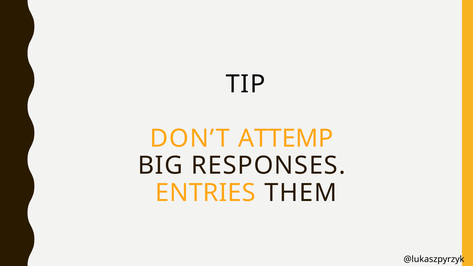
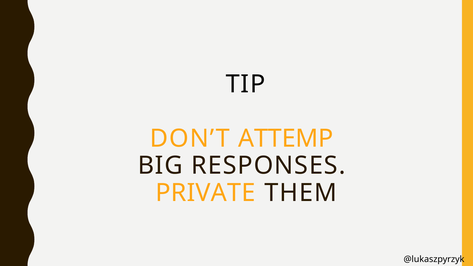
ENTRIES: ENTRIES -> PRIVATE (205, 193)
